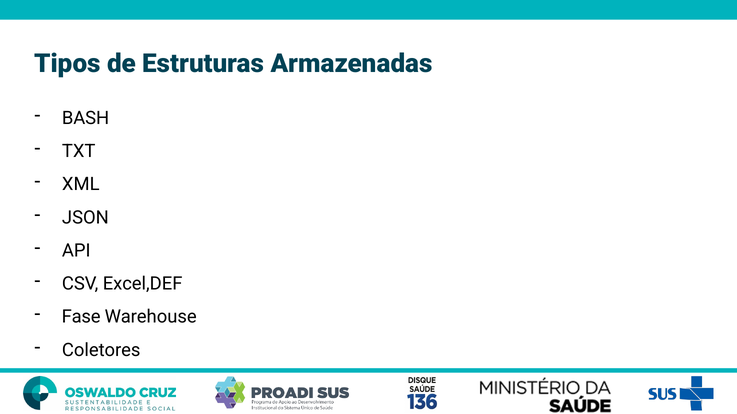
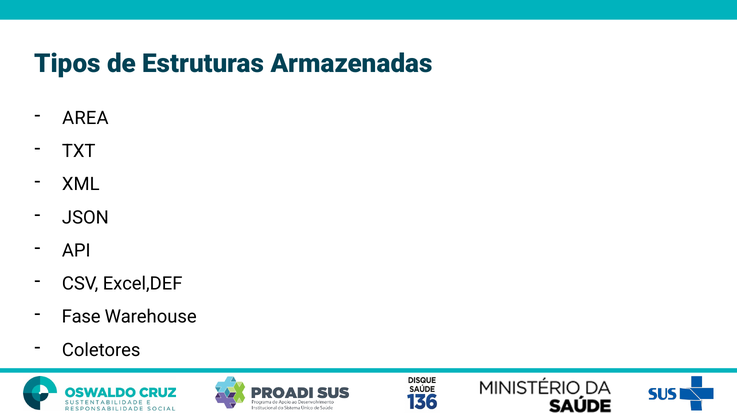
BASH: BASH -> AREA (85, 118)
